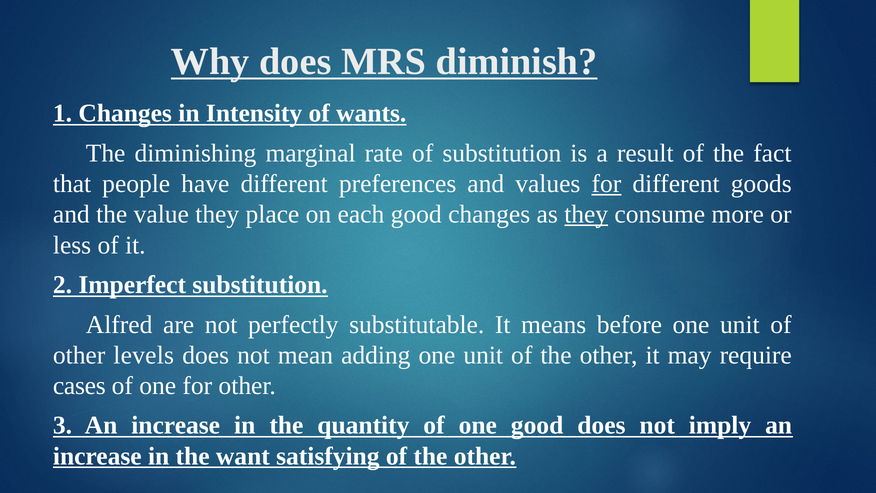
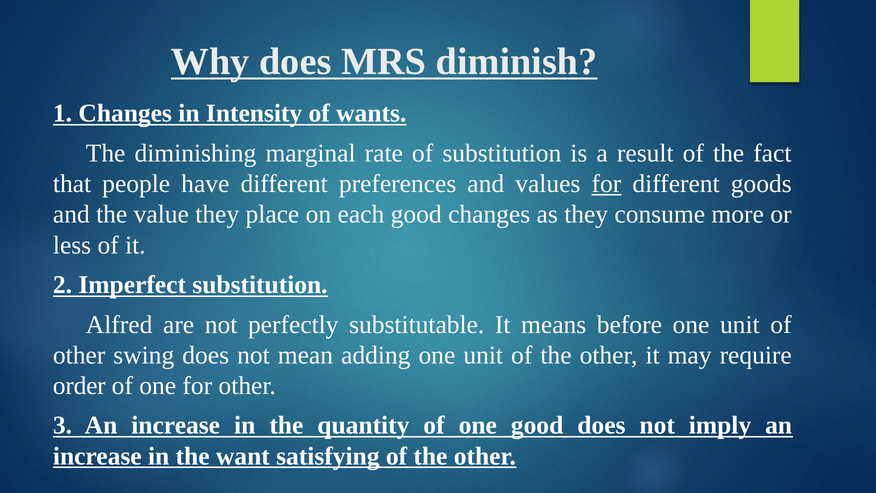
they underline: present -> none (586, 214)
levels: levels -> swing (144, 355)
cases: cases -> order (79, 386)
